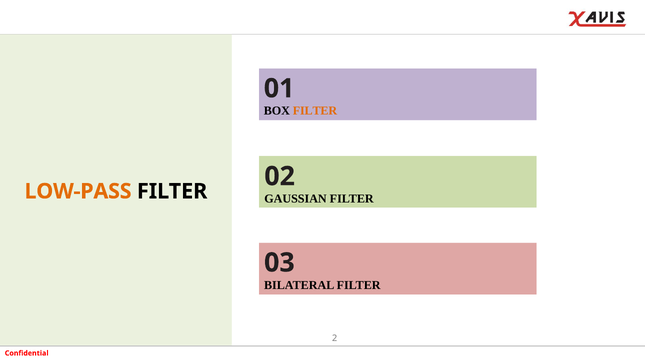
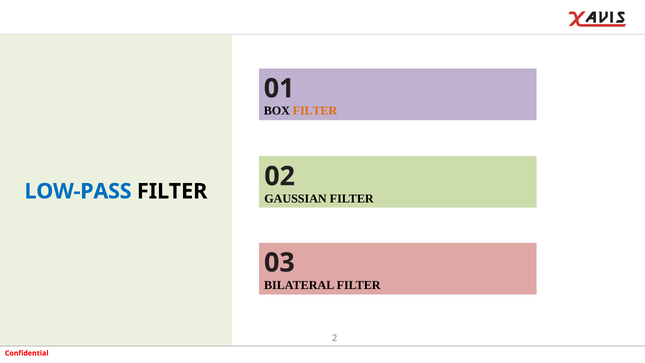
LOW-PASS colour: orange -> blue (78, 191)
